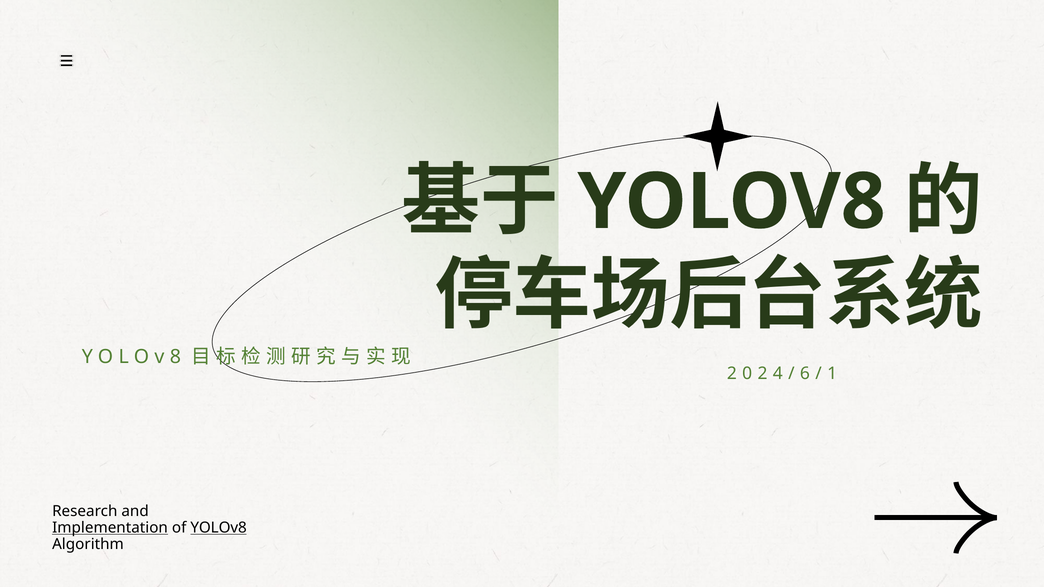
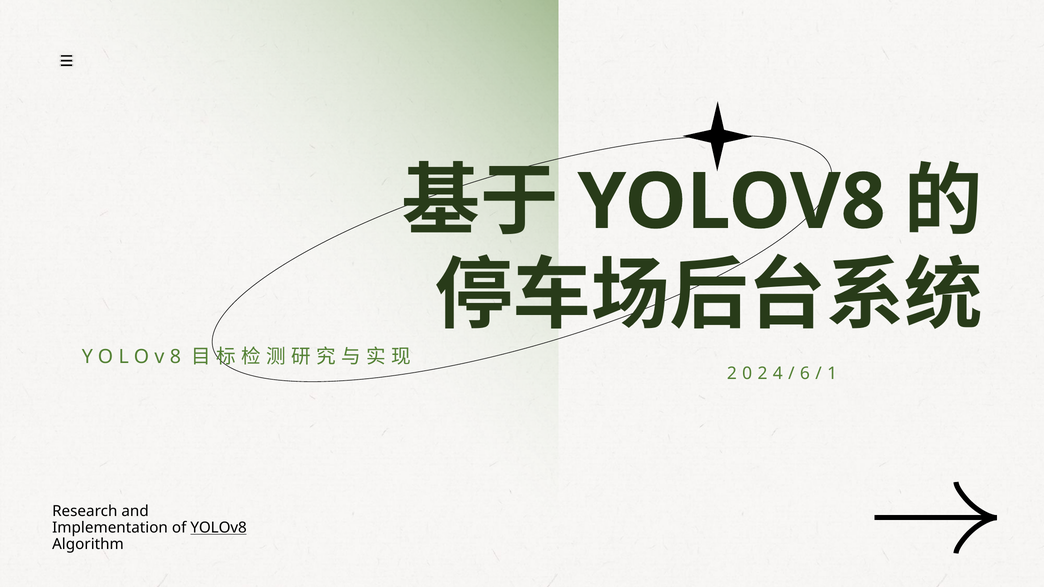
Implementation underline: present -> none (110, 528)
